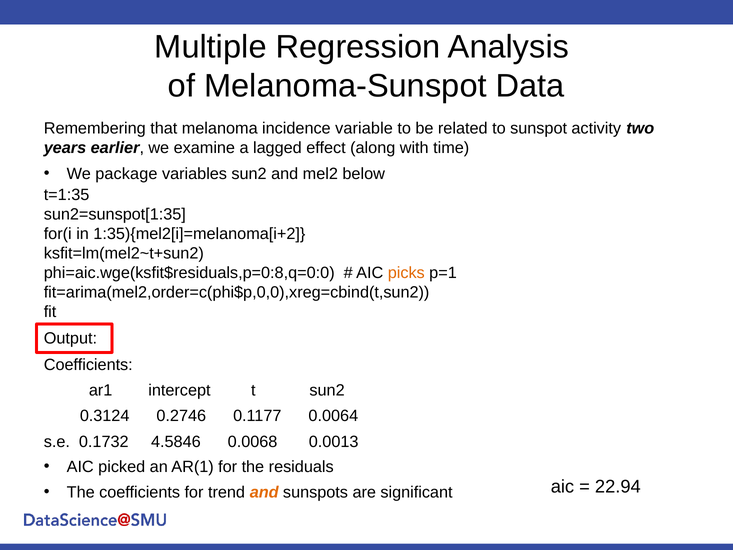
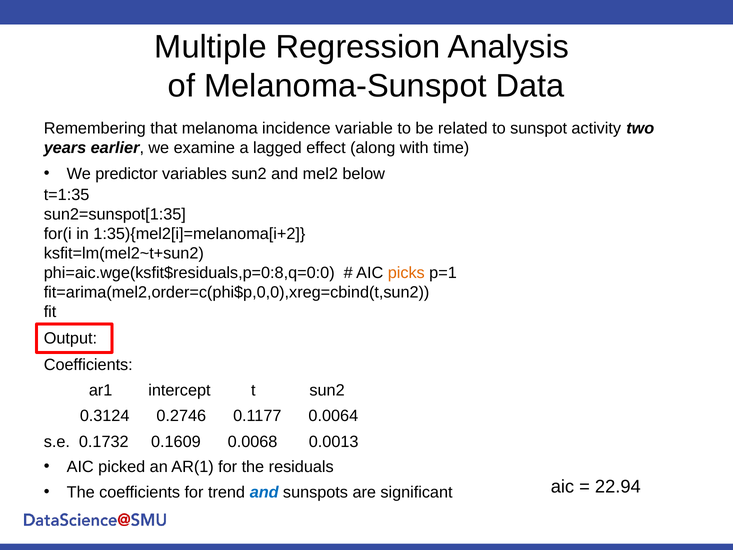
package: package -> predictor (126, 174)
4.5846: 4.5846 -> 0.1609 (176, 442)
and colour: orange -> blue (264, 492)
